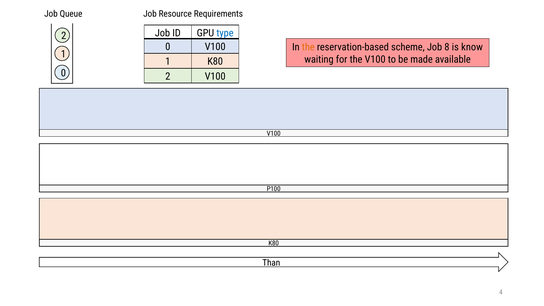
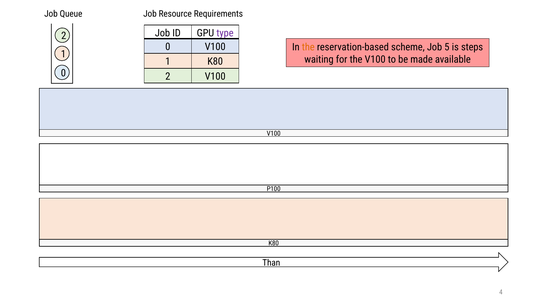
type colour: blue -> purple (225, 33)
8: 8 -> 5 (447, 47)
know: know -> steps (472, 47)
